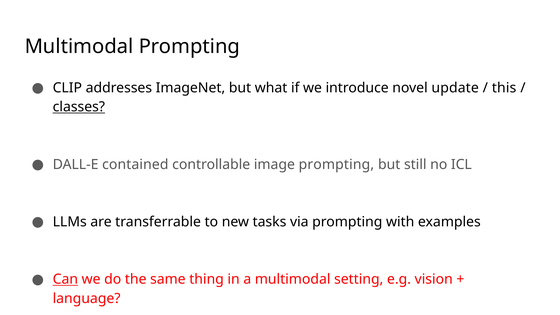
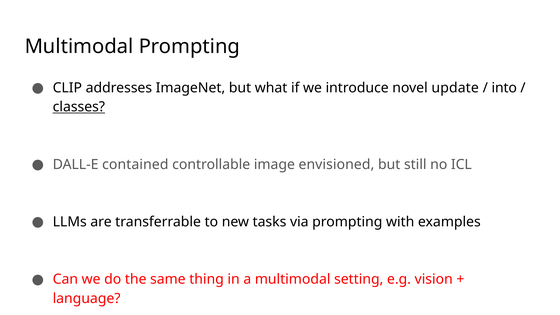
this: this -> into (504, 88)
image prompting: prompting -> envisioned (336, 164)
Can underline: present -> none (65, 279)
